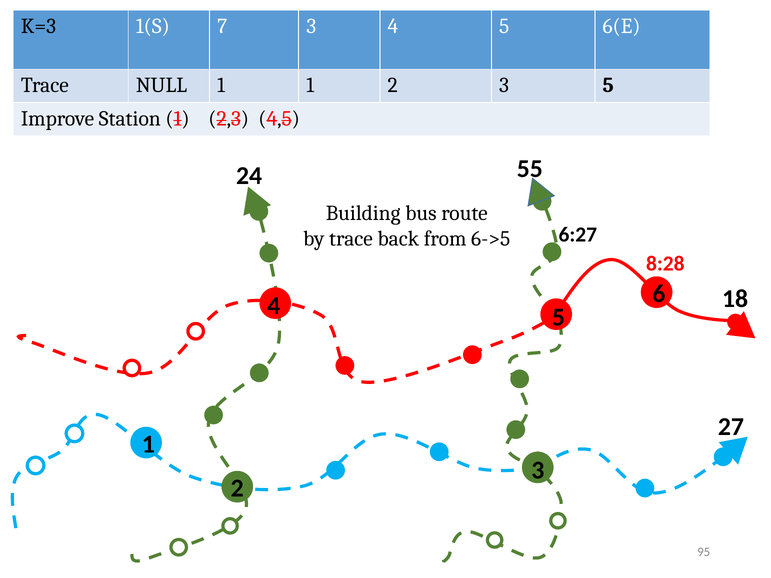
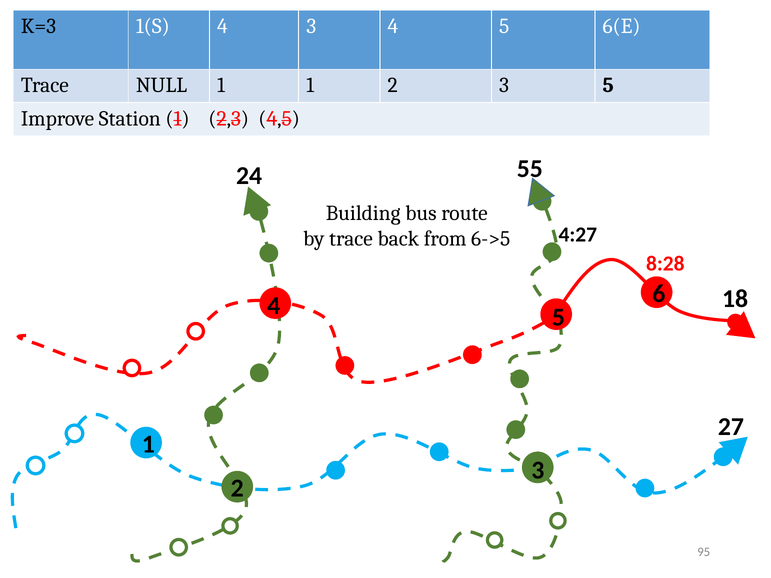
1(S 7: 7 -> 4 (222, 26)
6:27: 6:27 -> 4:27 (578, 235)
